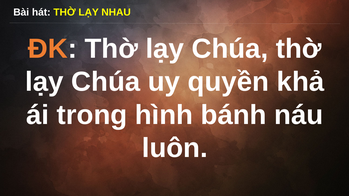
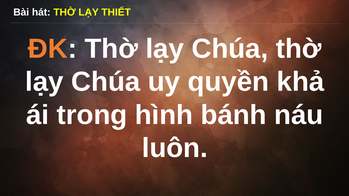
NHAU: NHAU -> THIẾT (116, 12)
